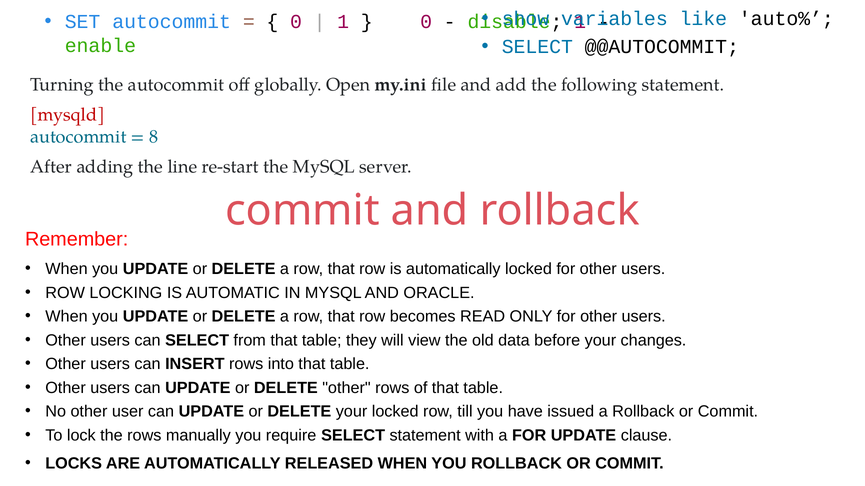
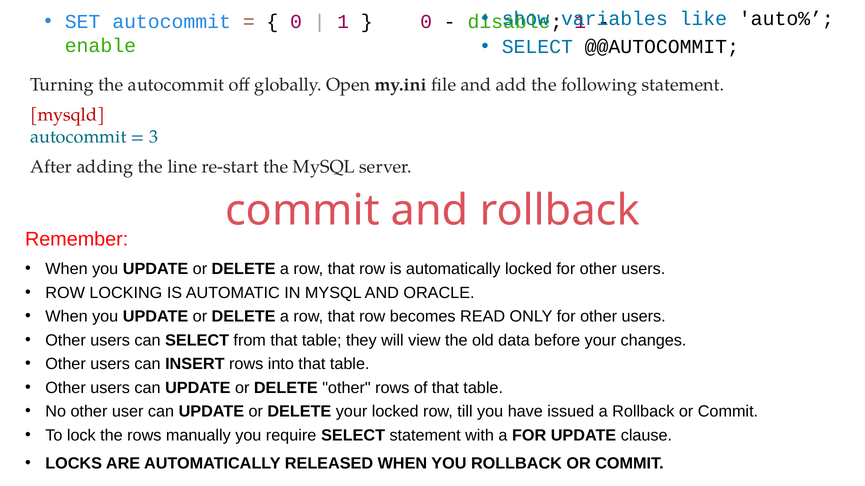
8: 8 -> 3 (154, 137)
